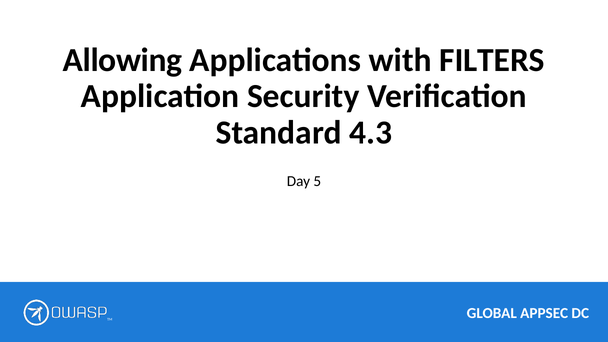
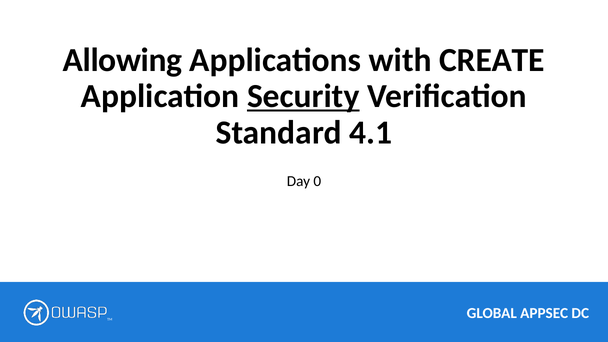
FILTERS: FILTERS -> CREATE (492, 60)
Security underline: none -> present (303, 96)
4.3: 4.3 -> 4.1 (371, 132)
5: 5 -> 0 (317, 181)
